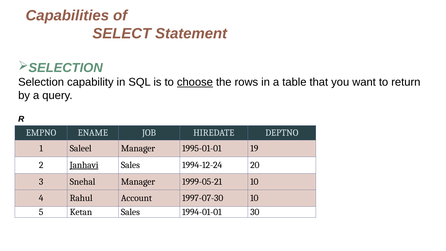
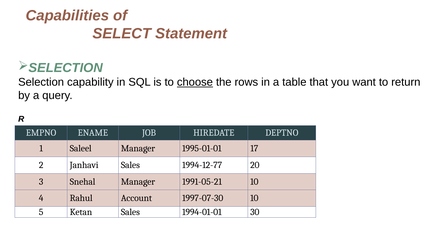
19: 19 -> 17 (254, 148)
Janhavi underline: present -> none (84, 165)
1994-12-24: 1994-12-24 -> 1994-12-77 (202, 165)
1999-05-21: 1999-05-21 -> 1991-05-21 (202, 182)
